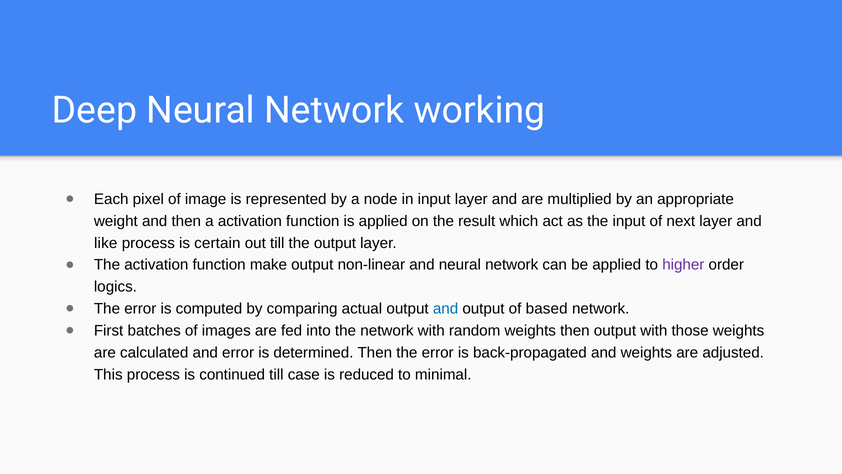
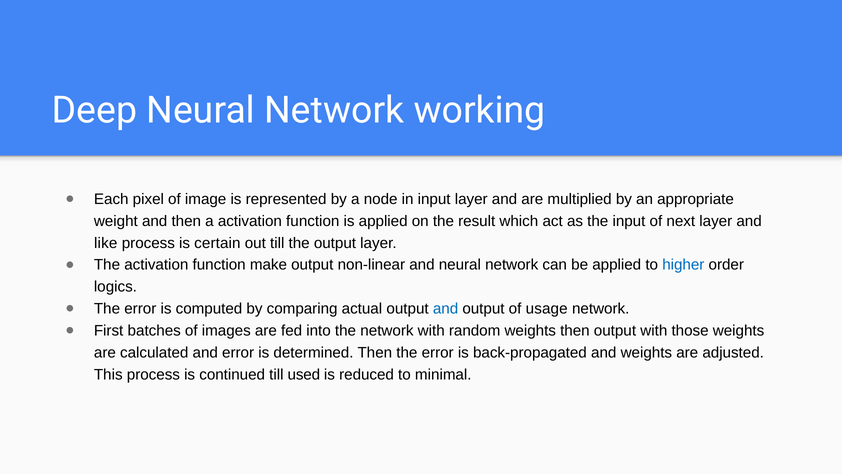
higher colour: purple -> blue (683, 265)
based: based -> usage (547, 309)
case: case -> used (304, 374)
